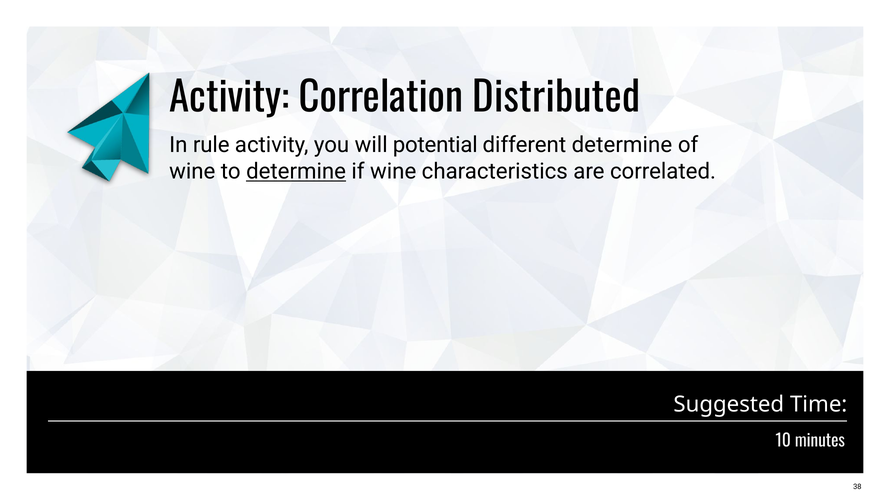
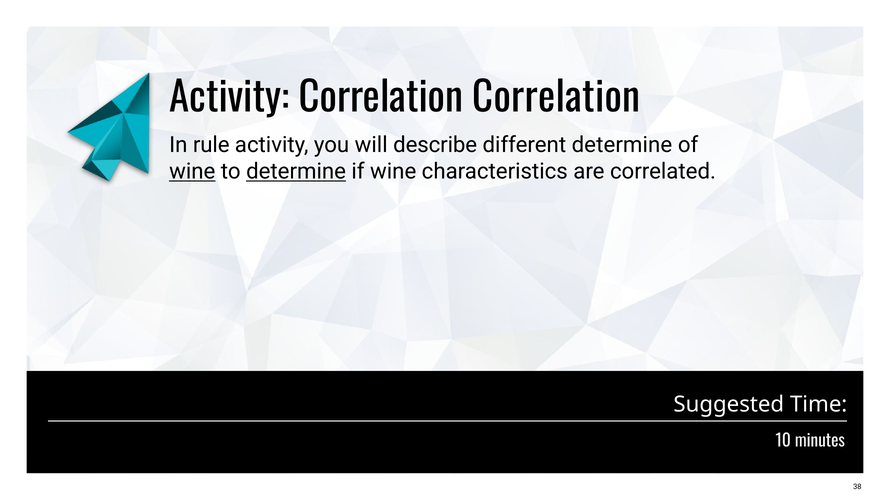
Correlation Distributed: Distributed -> Correlation (556, 99)
potential: potential -> describe (435, 145)
wine underline: none -> present (192, 172)
